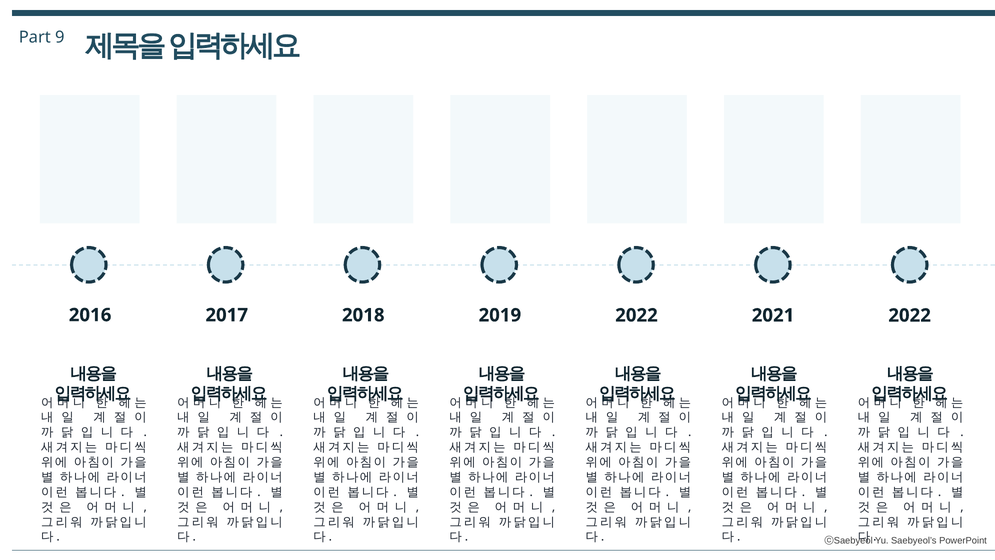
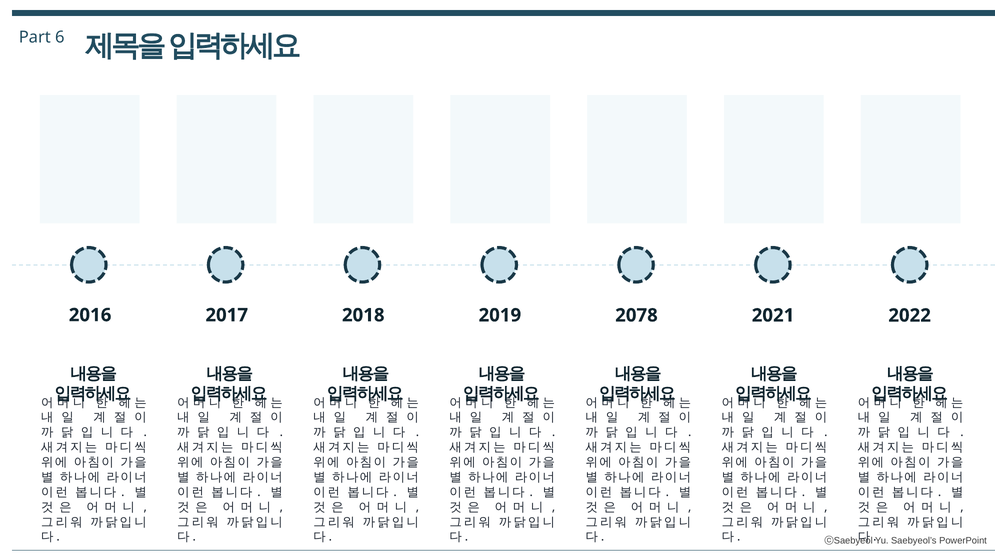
9: 9 -> 6 (60, 37)
2022: 2022 -> 2078 (636, 315)
